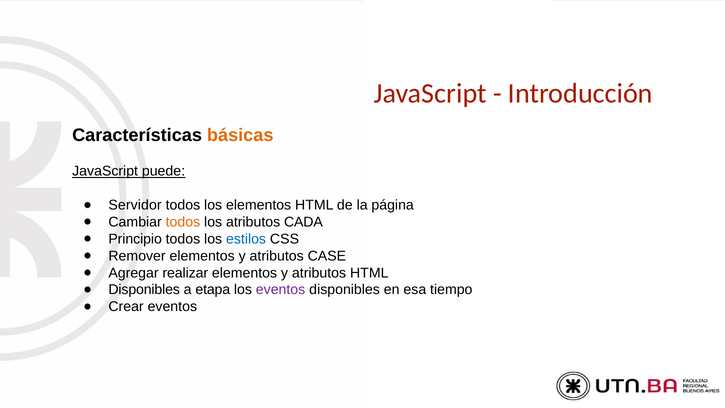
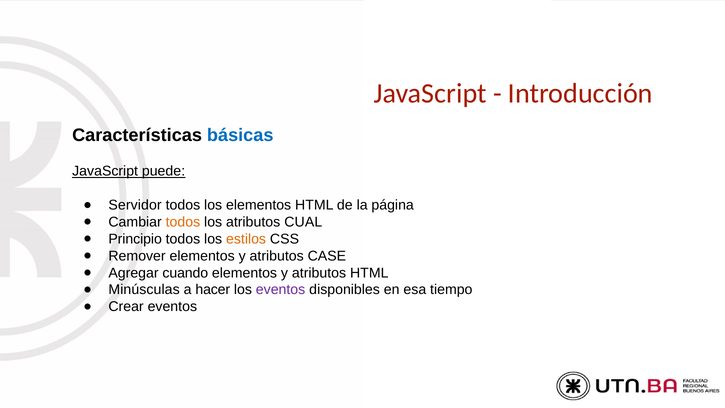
básicas colour: orange -> blue (240, 135)
CADA: CADA -> CUAL (303, 222)
estilos colour: blue -> orange (246, 239)
realizar: realizar -> cuando (185, 273)
Disponibles: Disponibles -> Minúsculas (144, 290)
etapa: etapa -> hacer (213, 290)
